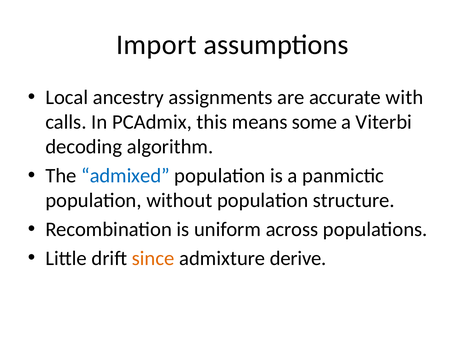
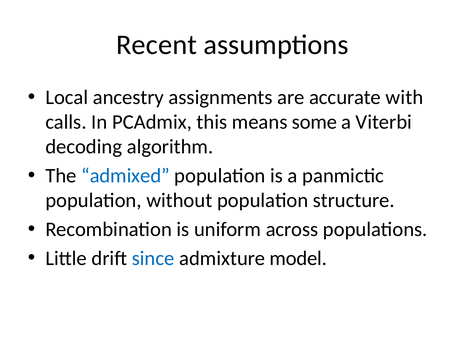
Import: Import -> Recent (157, 45)
since colour: orange -> blue (153, 259)
derive: derive -> model (298, 259)
